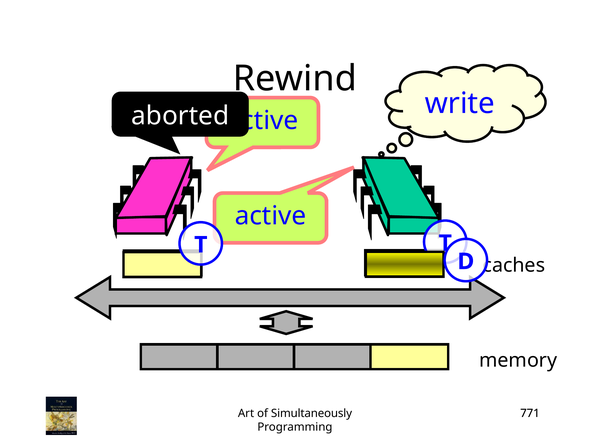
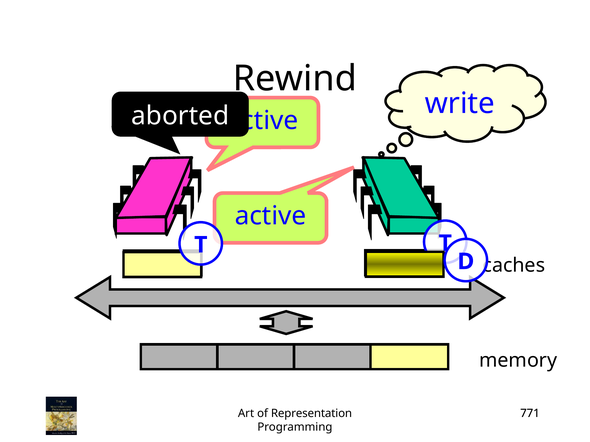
Simultaneously: Simultaneously -> Representation (312, 414)
